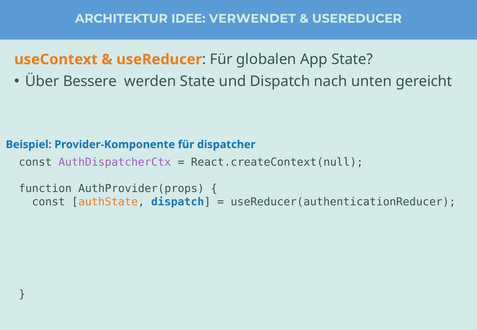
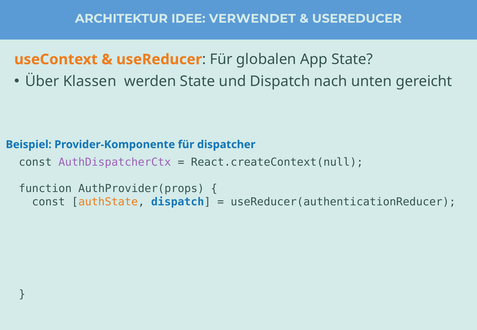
Bessere: Bessere -> Klassen (90, 81)
